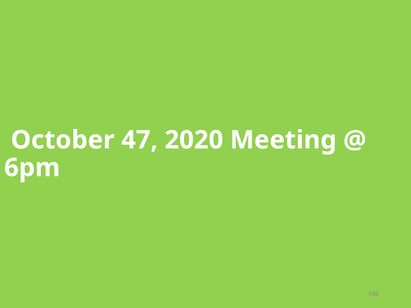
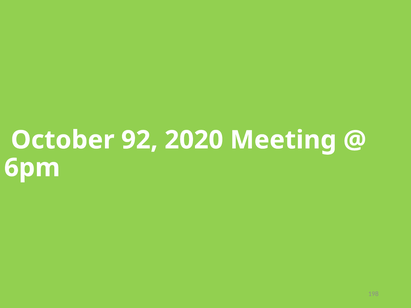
47: 47 -> 92 (140, 140)
